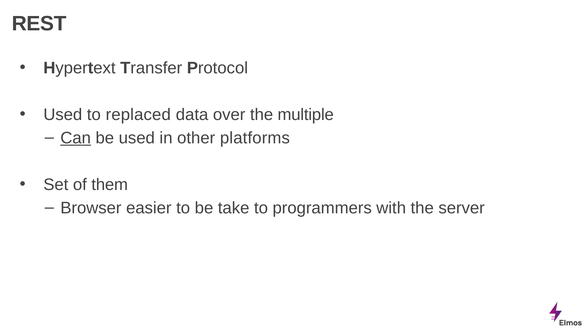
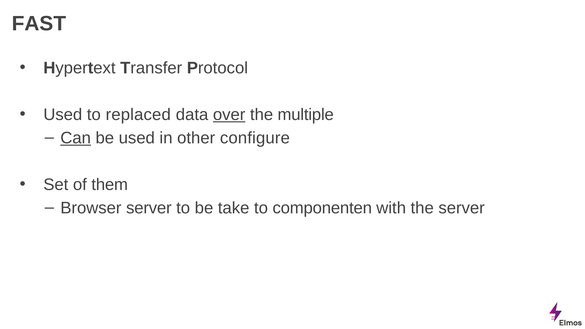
REST: REST -> FAST (39, 24)
over underline: none -> present (229, 115)
platforms: platforms -> configure (255, 138)
Browser easier: easier -> server (149, 208)
programmers: programmers -> componenten (322, 208)
